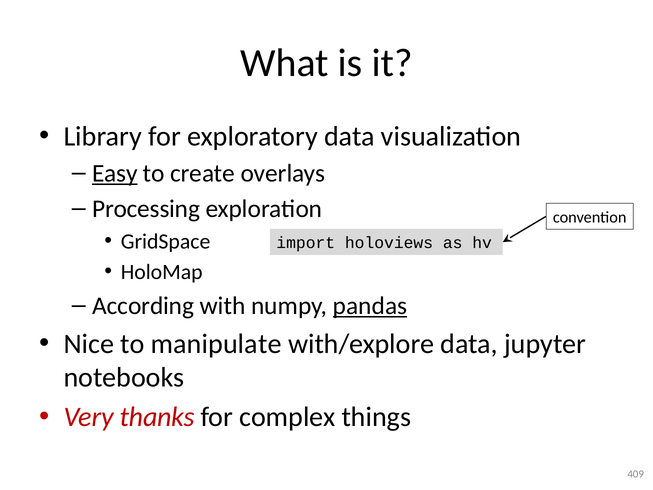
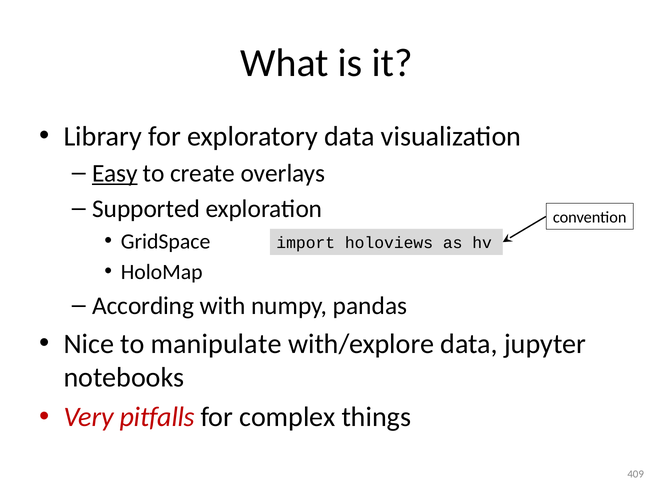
Processing: Processing -> Supported (146, 209)
pandas underline: present -> none (370, 305)
thanks: thanks -> pitfalls (157, 417)
